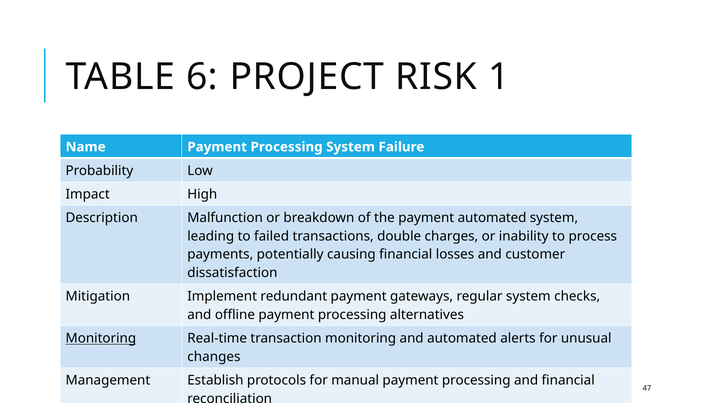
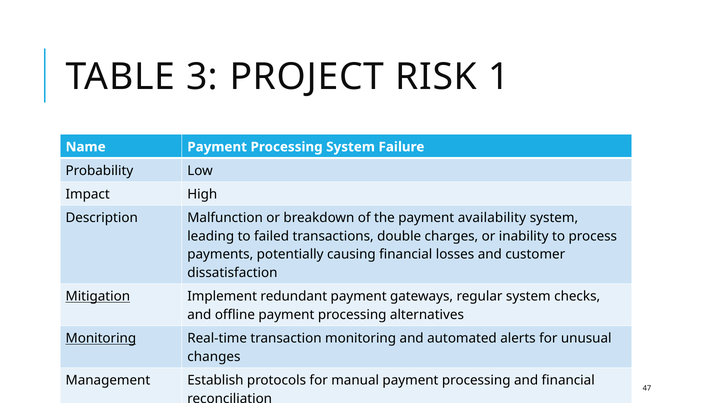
6: 6 -> 3 (202, 77)
payment automated: automated -> availability (492, 218)
Mitigation underline: none -> present (98, 297)
